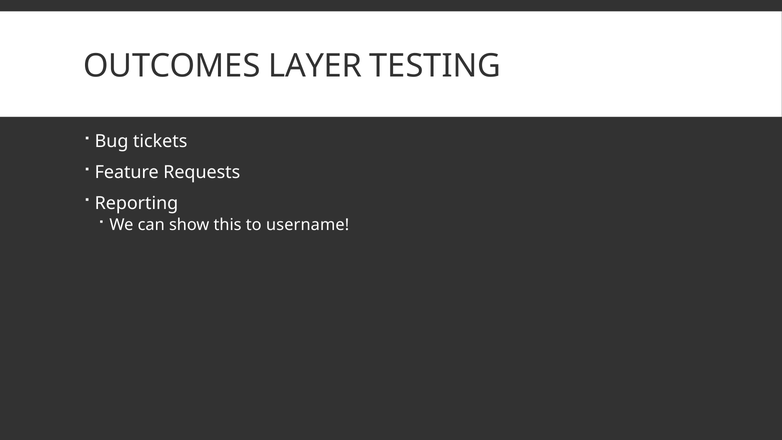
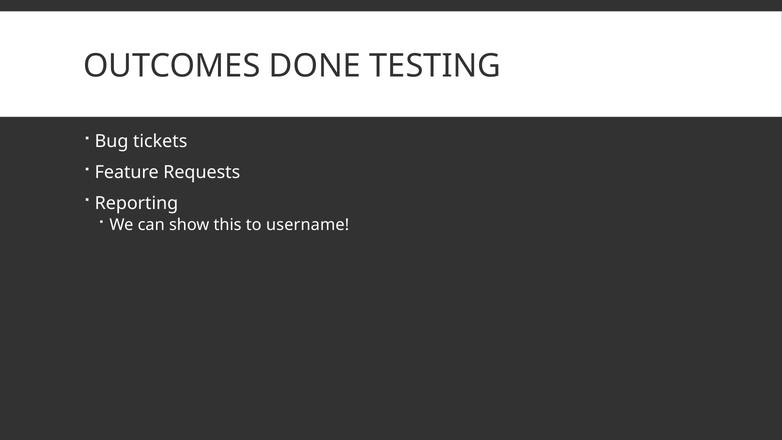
LAYER: LAYER -> DONE (315, 66)
